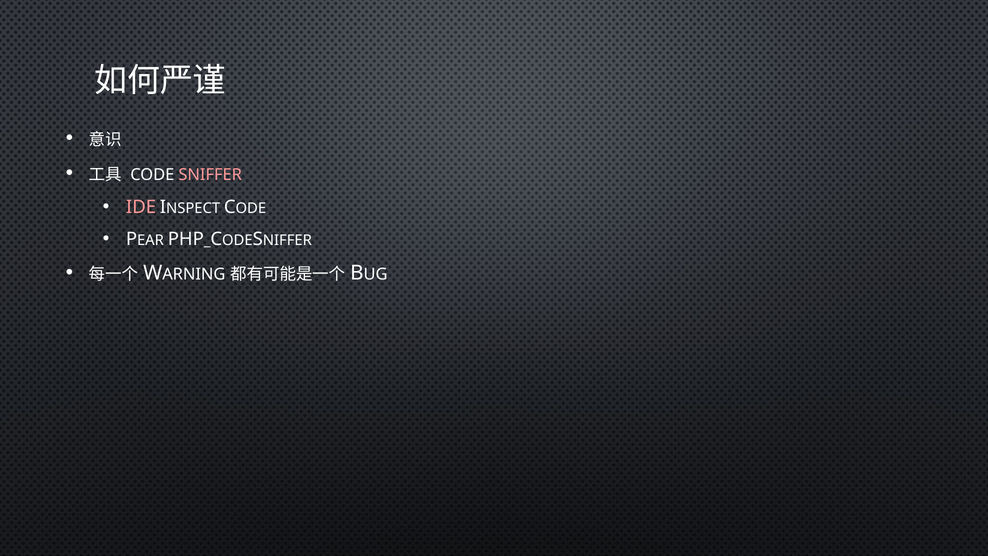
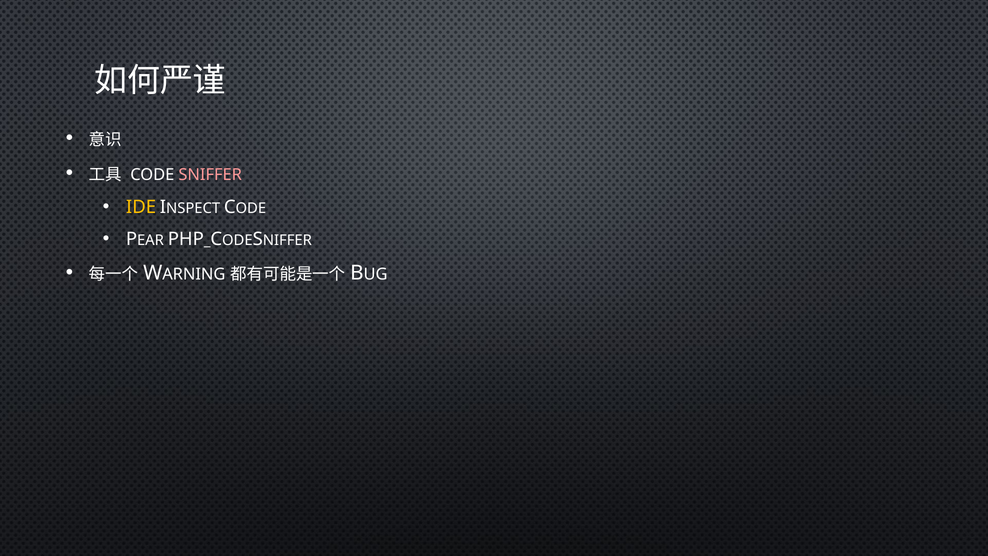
IDE colour: pink -> yellow (141, 207)
